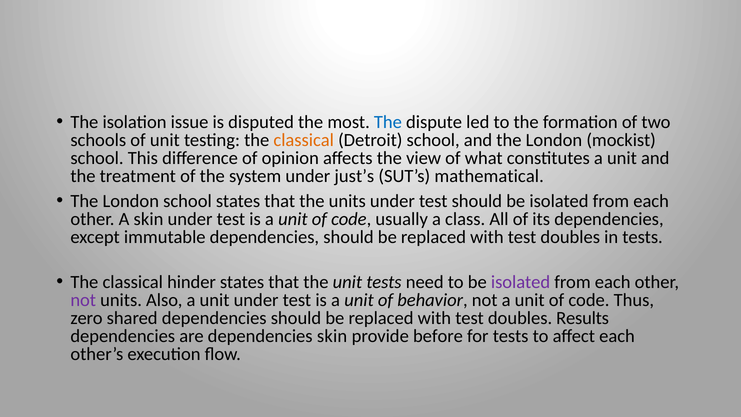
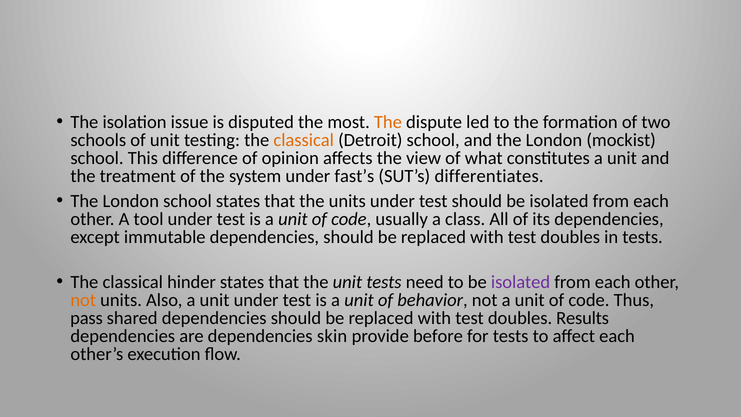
The colour: blue -> orange (388, 122)
just’s: just’s -> fast’s (354, 176)
mathematical: mathematical -> differentiates (489, 176)
A skin: skin -> tool (149, 219)
not colour: purple -> orange (83, 300)
zero: zero -> pass (87, 318)
